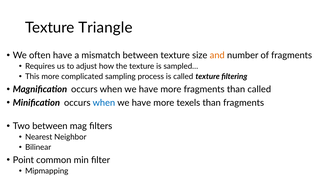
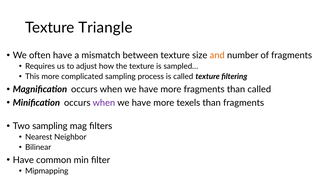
when colour: blue -> purple (104, 103)
Two between: between -> sampling (50, 126)
Point: Point -> Have (23, 160)
